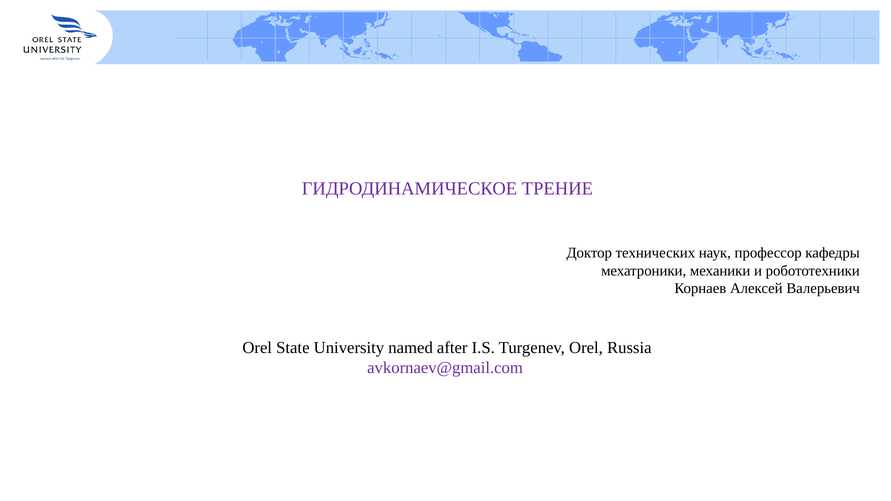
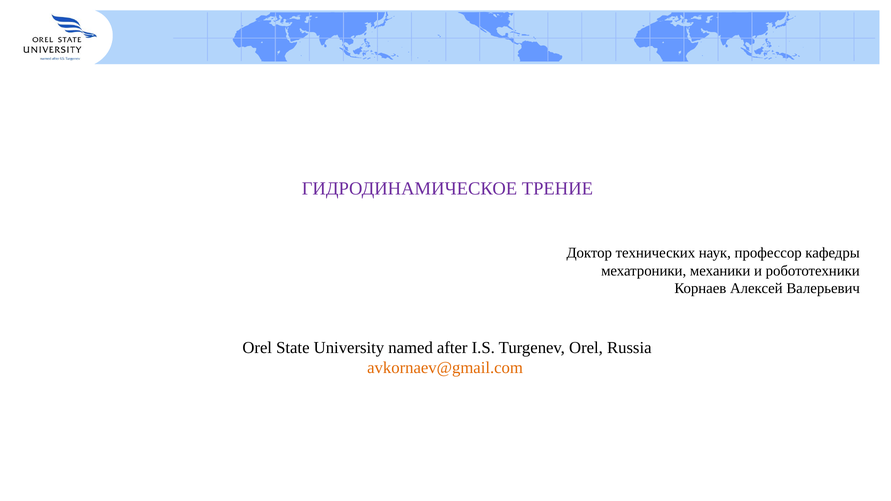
avkornaev@gmail.com colour: purple -> orange (445, 368)
